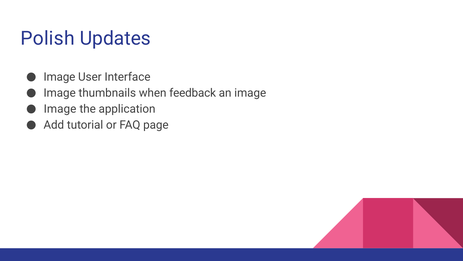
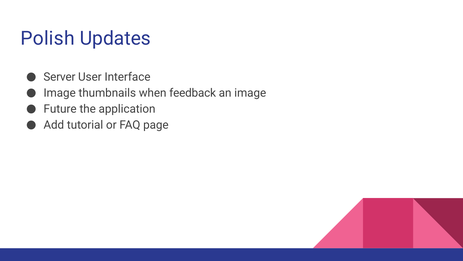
Image: Image -> Server (59, 77)
Image: Image -> Future (60, 109)
